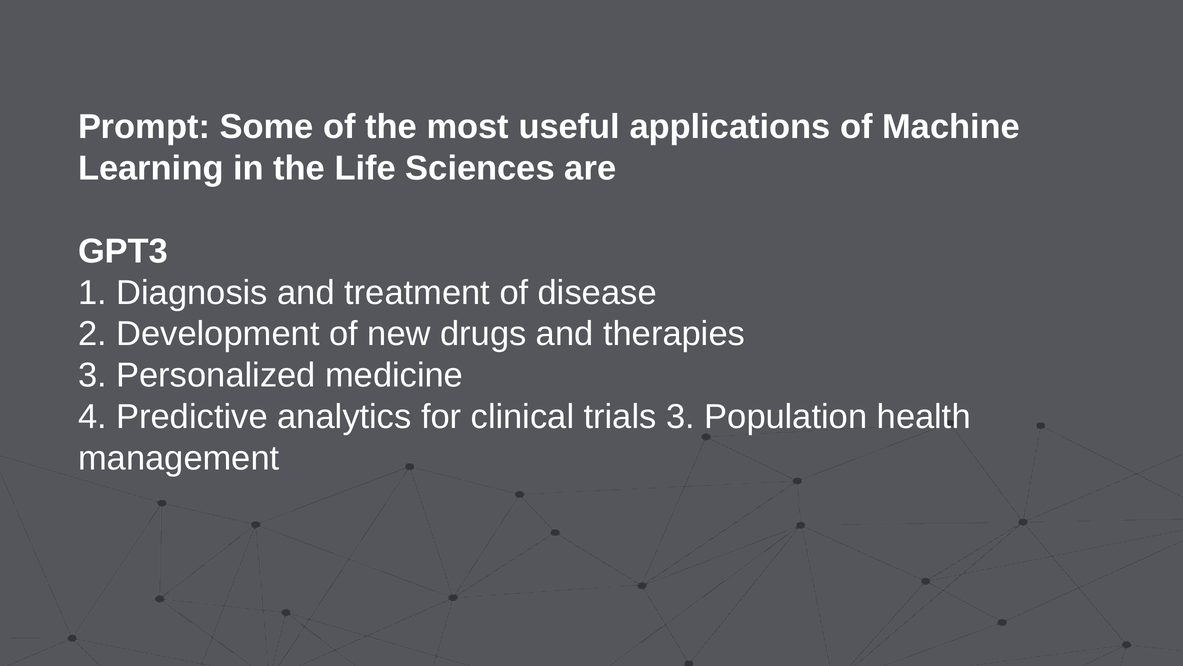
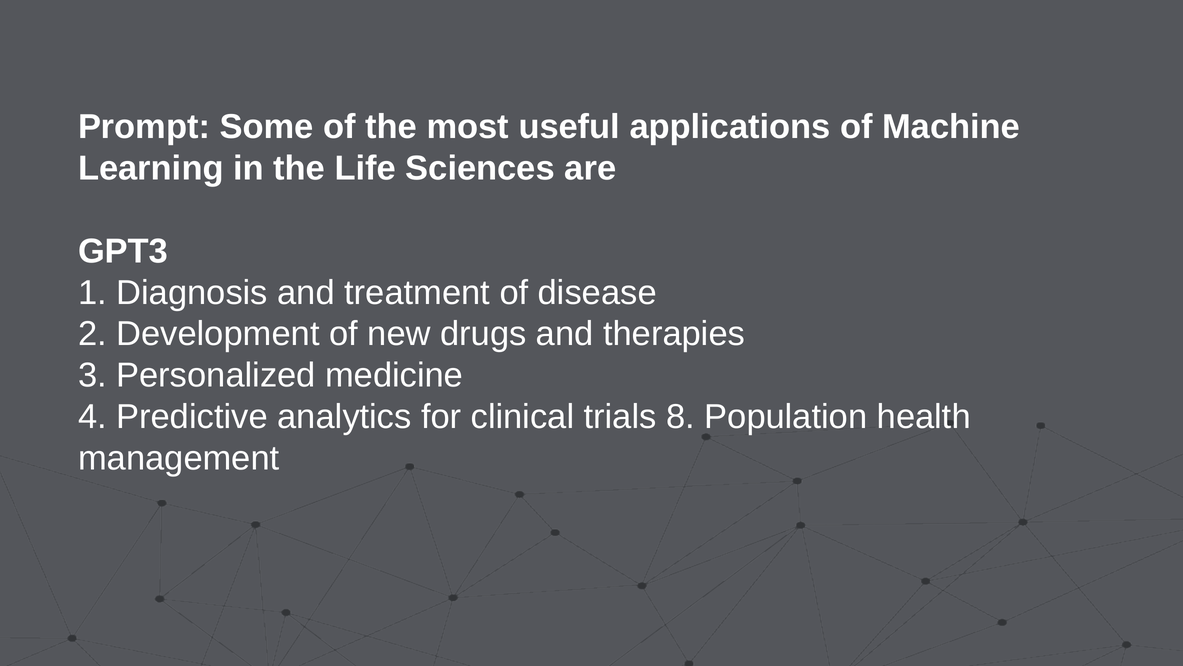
trials 3: 3 -> 8 (680, 417)
